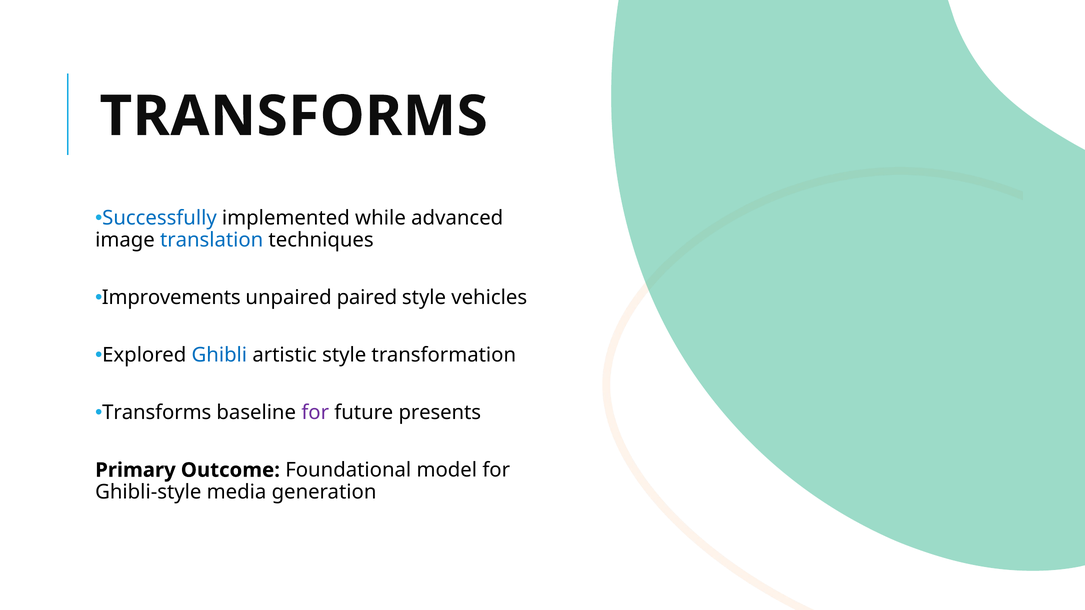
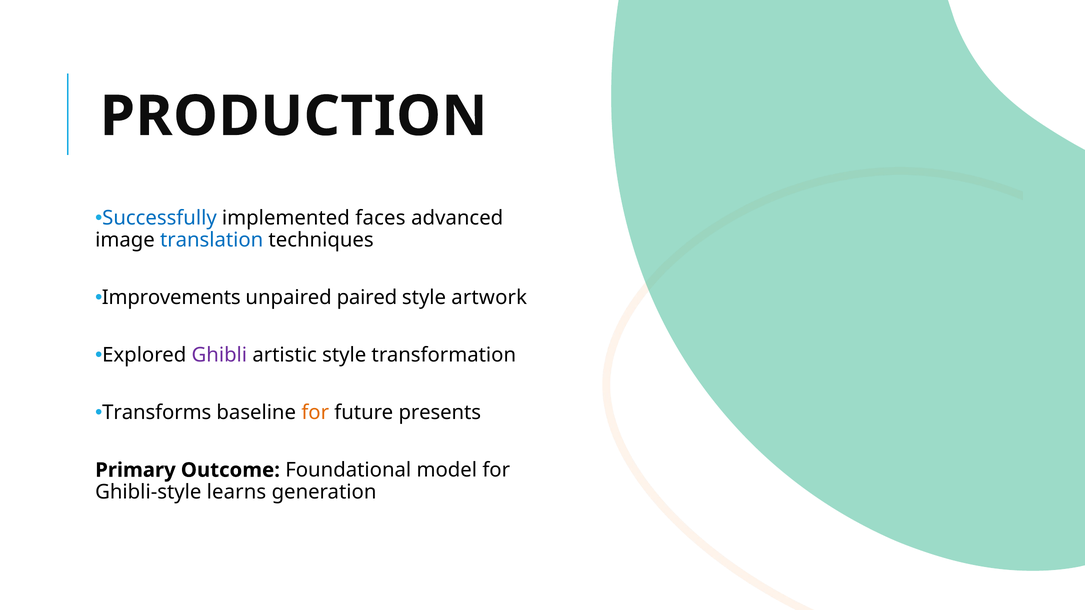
TRANSFORMS: TRANSFORMS -> PRODUCTION (294, 116)
while: while -> faces (380, 218)
vehicles: vehicles -> artwork (489, 298)
Ghibli colour: blue -> purple (219, 355)
for colour: purple -> orange (315, 413)
media: media -> learns (236, 492)
